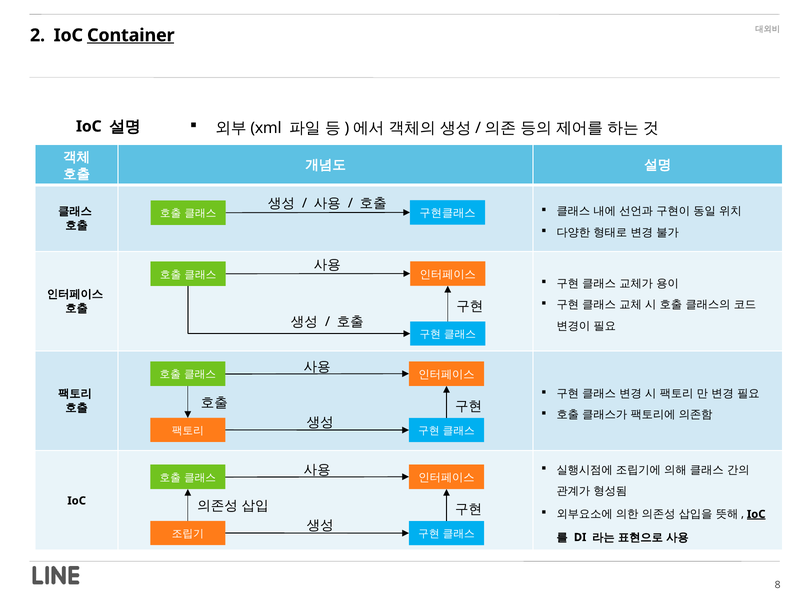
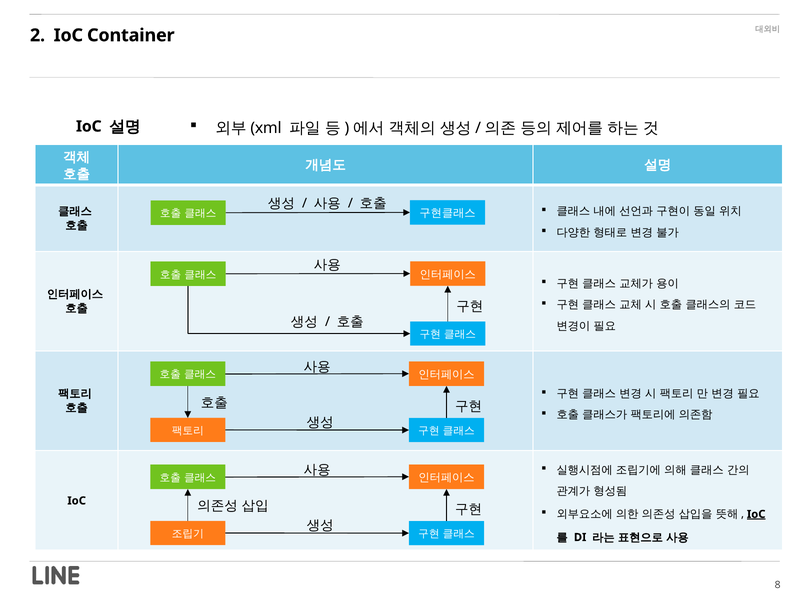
Container underline: present -> none (131, 35)
